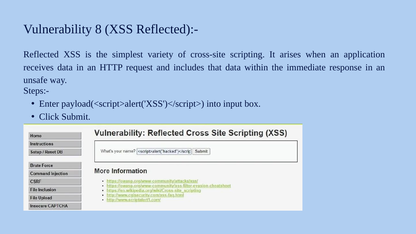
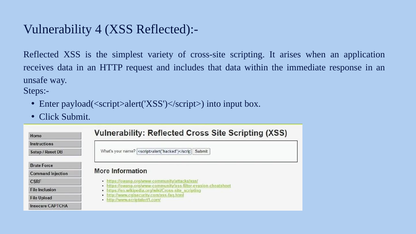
8: 8 -> 4 (98, 29)
